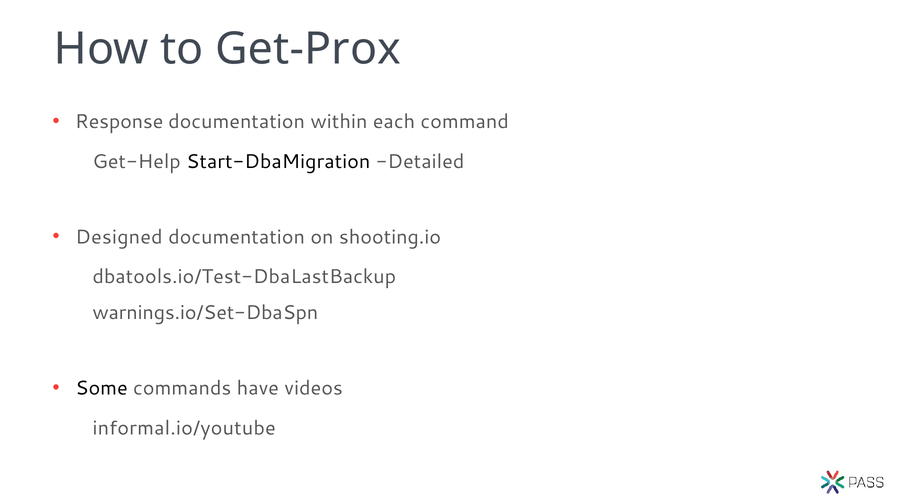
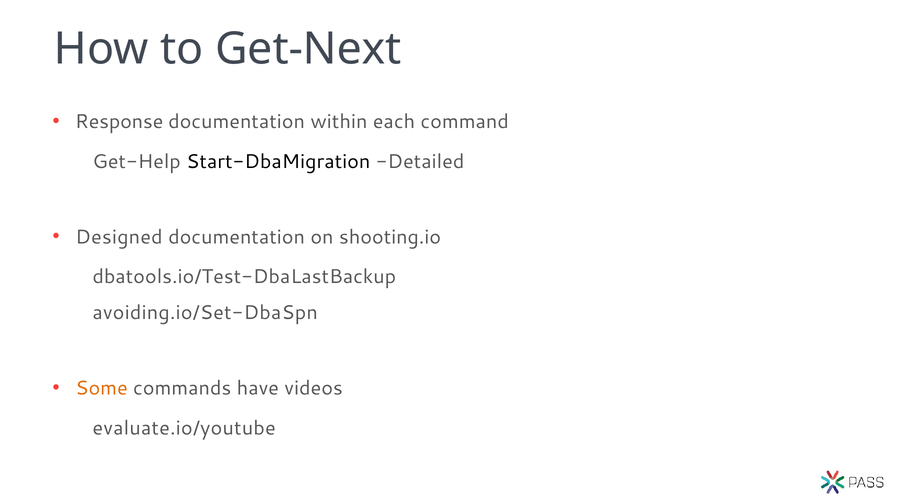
Get-Prox: Get-Prox -> Get-Next (308, 49)
warnings.io/Set-DbaSpn: warnings.io/Set-DbaSpn -> avoiding.io/Set-DbaSpn (205, 313)
Some colour: black -> orange (102, 389)
informal.io/youtube: informal.io/youtube -> evaluate.io/youtube (184, 429)
